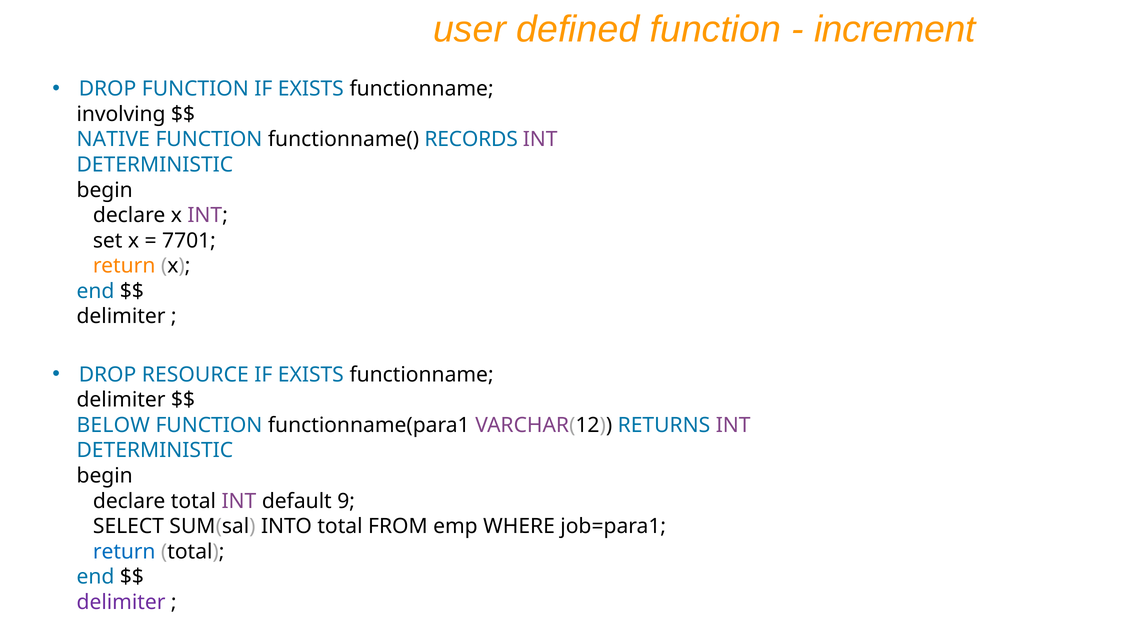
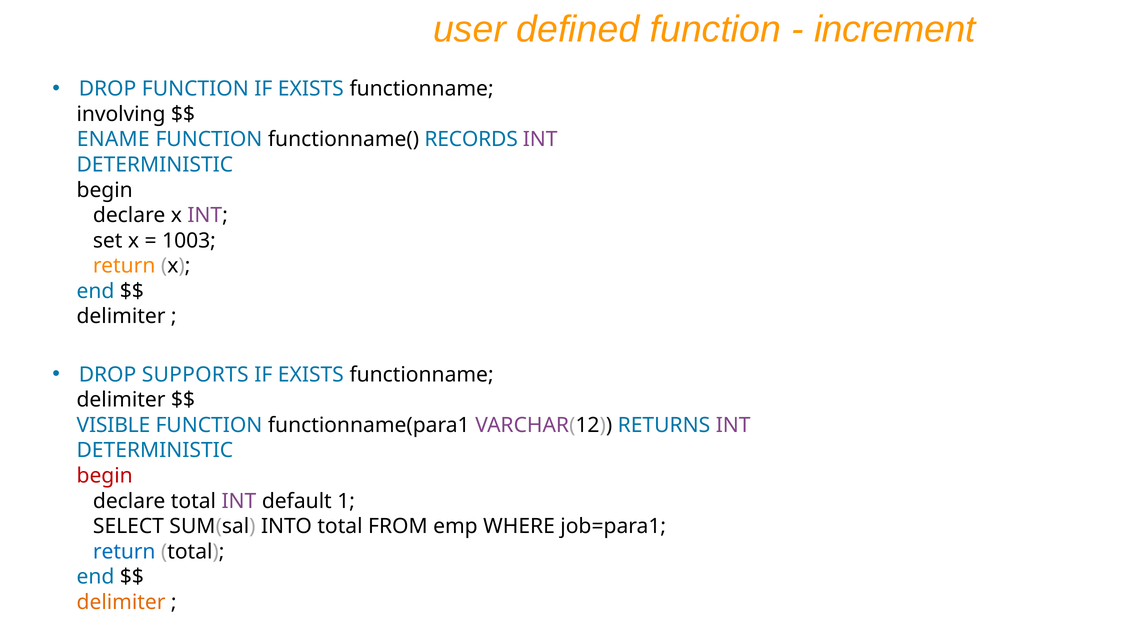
NATIVE: NATIVE -> ENAME (113, 140)
7701: 7701 -> 1003 (189, 241)
RESOURCE: RESOURCE -> SUPPORTS (195, 375)
BELOW: BELOW -> VISIBLE (113, 425)
begin colour: black -> red (105, 476)
9: 9 -> 1 (346, 501)
delimiter colour: purple -> orange (121, 602)
